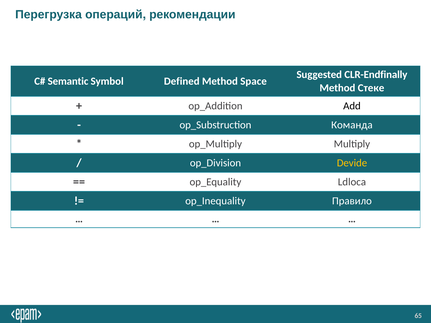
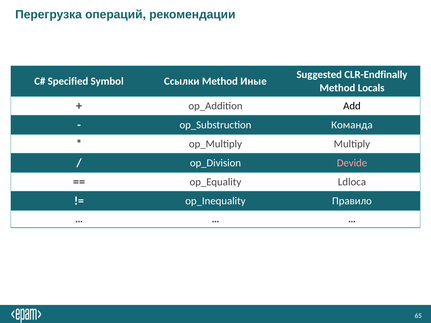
Semantic: Semantic -> Specified (68, 81)
Defined: Defined -> Ссылки (182, 81)
Space: Space -> Иные (254, 81)
Стеке: Стеке -> Locals (371, 88)
Devide colour: yellow -> pink (352, 163)
